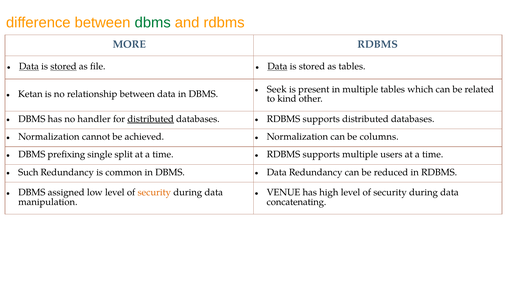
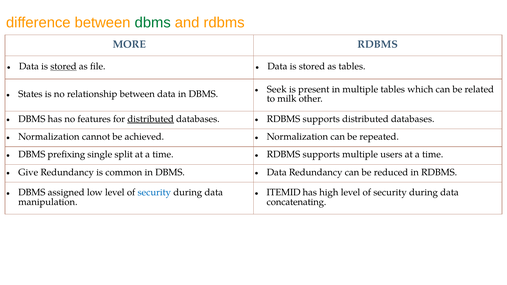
Data underline: present -> none (29, 66)
Data underline: present -> none (277, 66)
Ketan: Ketan -> States (30, 94)
kind: kind -> milk (287, 99)
handler: handler -> features (94, 119)
columns: columns -> repeated (379, 137)
Such: Such -> Give (28, 172)
security colour: orange -> blue (154, 193)
VENUE: VENUE -> ITEMID (284, 193)
